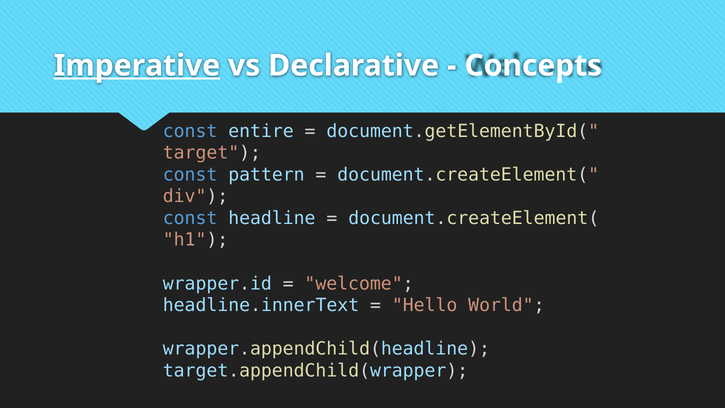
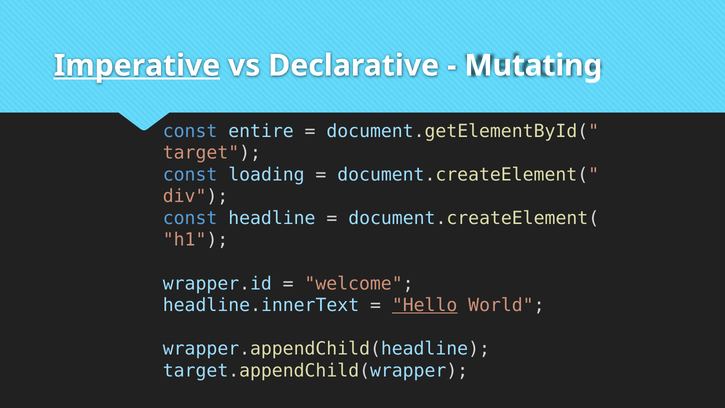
Concepts: Concepts -> Mutating (533, 66)
pattern: pattern -> loading (266, 175)
Hello underline: none -> present (425, 305)
